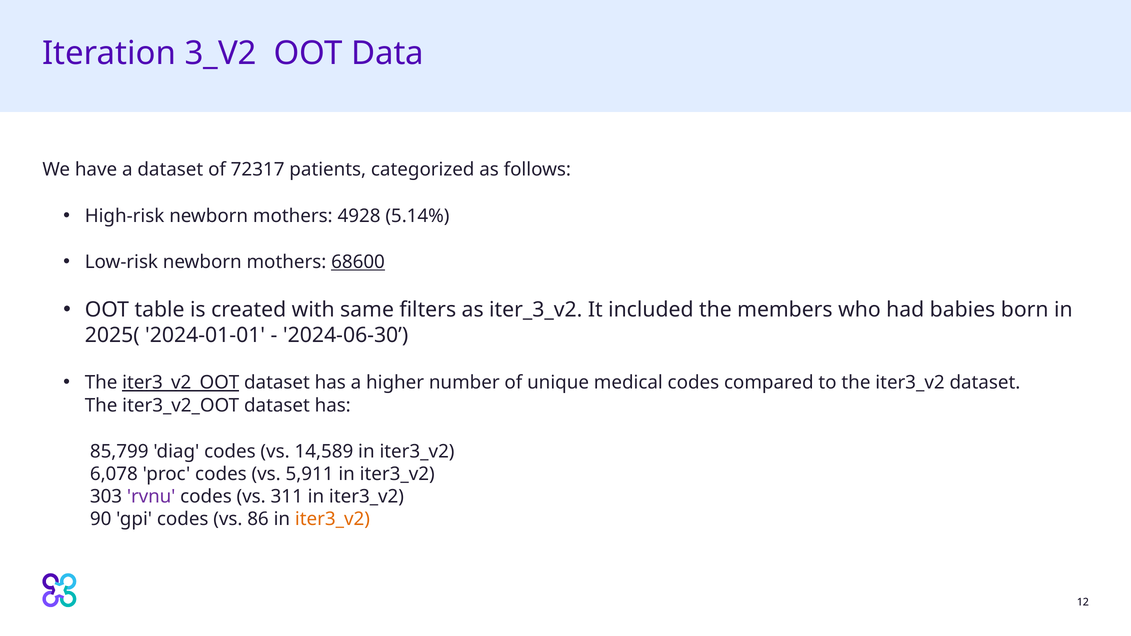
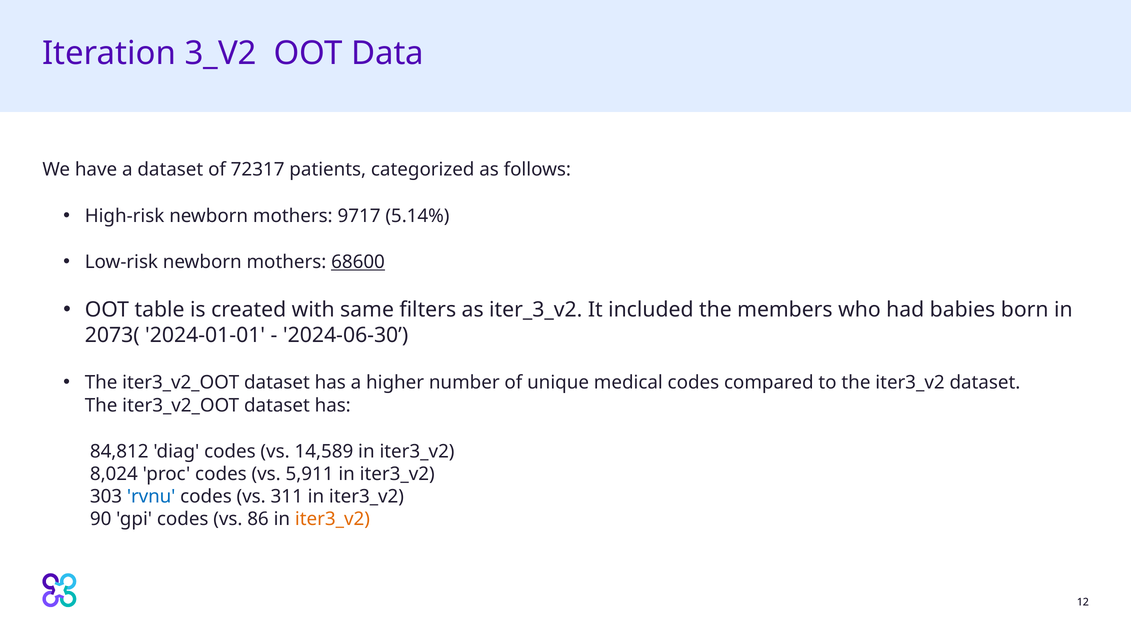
4928: 4928 -> 9717 (359, 216)
2025(: 2025( -> 2073( (112, 335)
iter3_v2_OOT underline: present -> none (181, 383)
85,799: 85,799 -> 84,812 (119, 452)
6,078: 6,078 -> 8,024 (114, 474)
rvnu colour: purple -> blue (151, 497)
